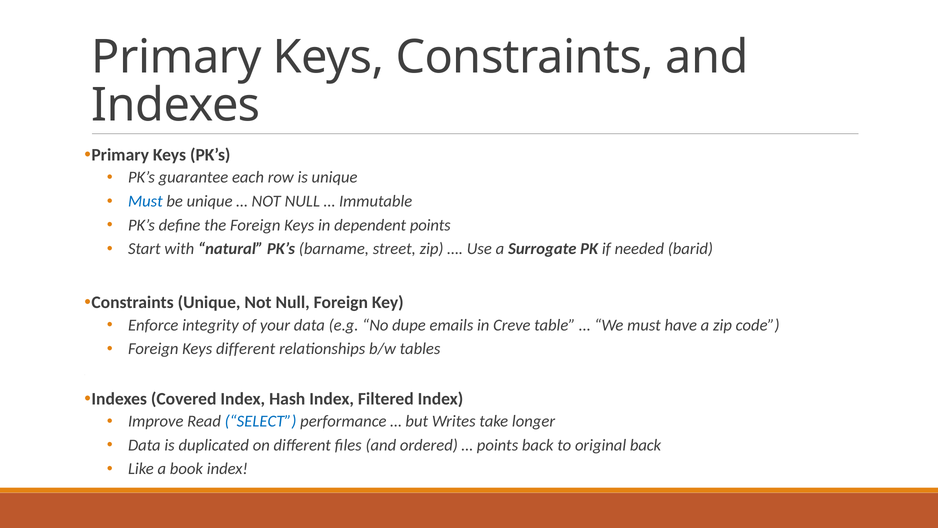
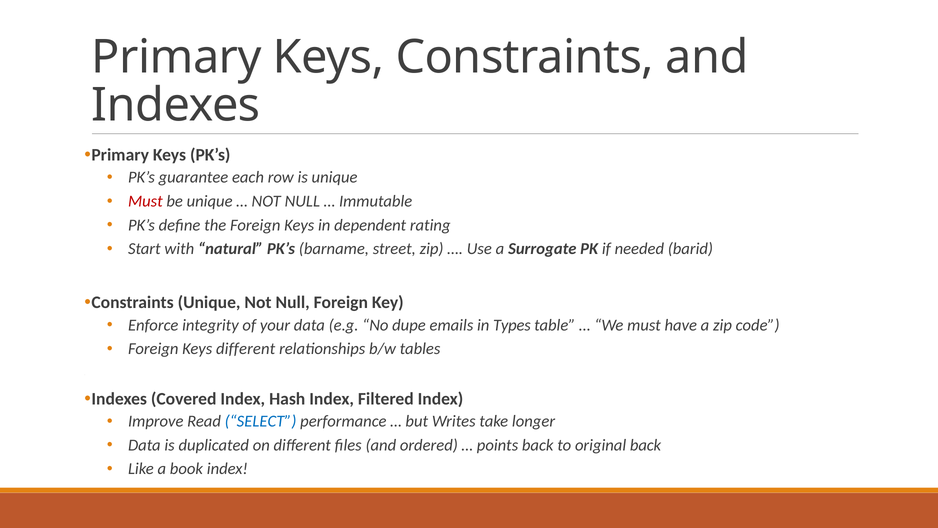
Must colour: blue -> red (145, 201)
dependent points: points -> rating (430, 225)
Creve: Creve -> Types (512, 325)
